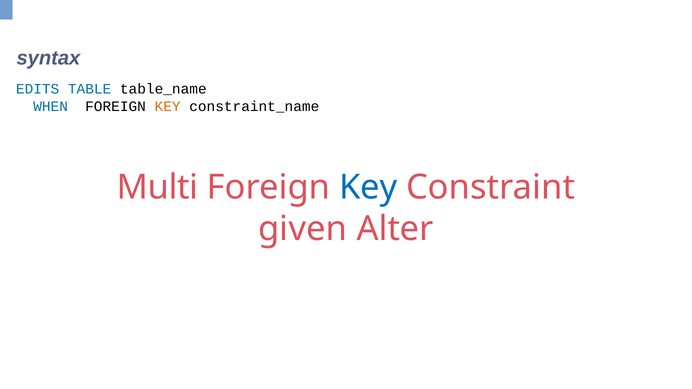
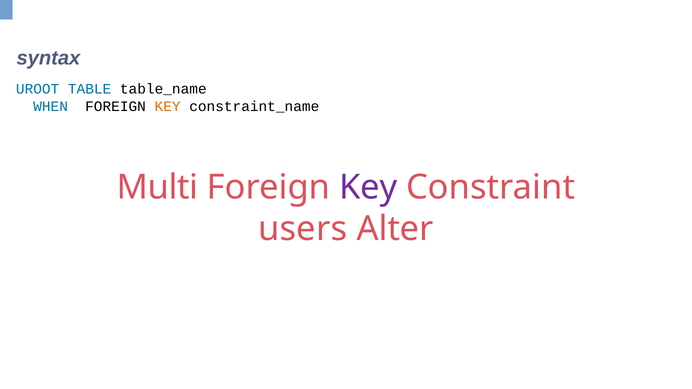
EDITS: EDITS -> UROOT (38, 89)
Key colour: blue -> purple (368, 188)
given: given -> users (303, 229)
